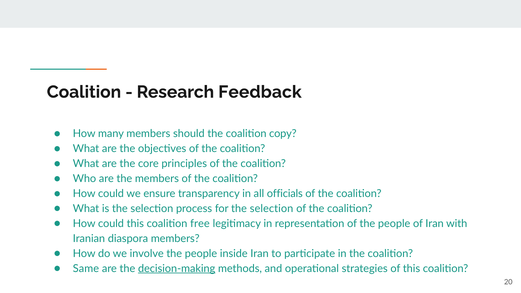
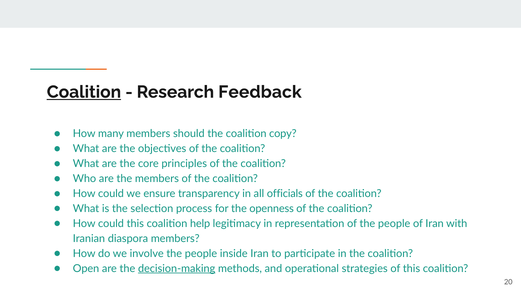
Coalition underline: none -> present (84, 92)
for the selection: selection -> openness (272, 209)
free: free -> help (200, 224)
Same: Same -> Open (86, 269)
